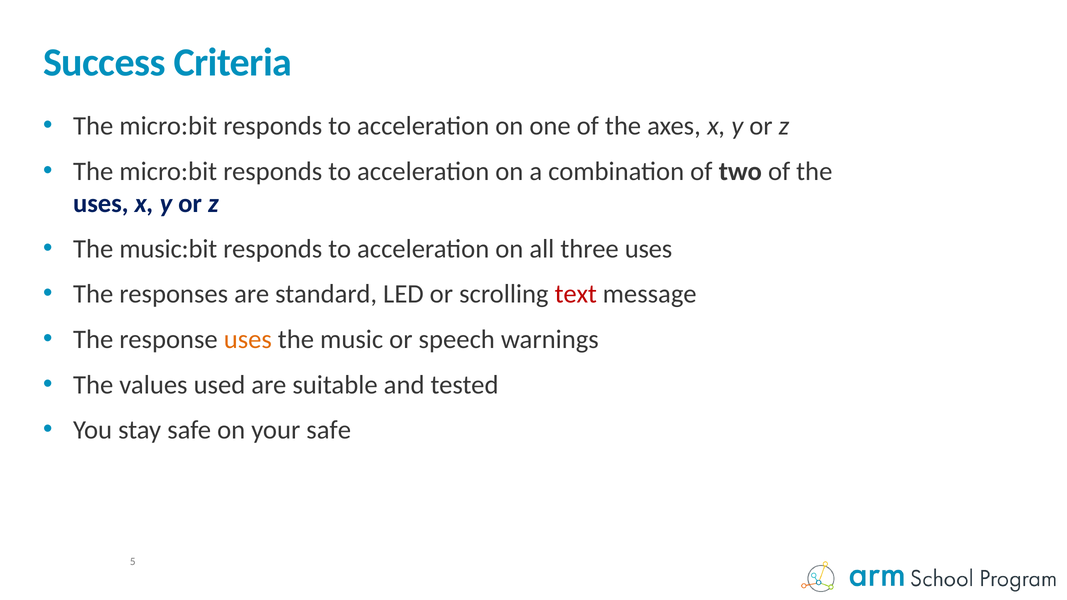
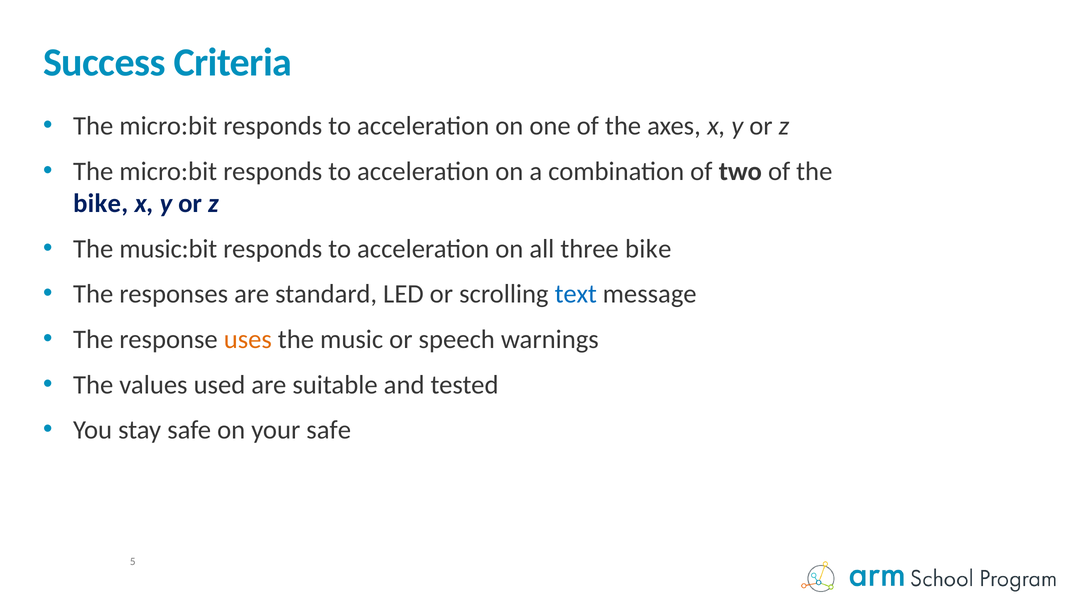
uses: uses -> bike (101, 204)
three uses: uses -> bike (648, 249)
text colour: red -> blue (576, 294)
